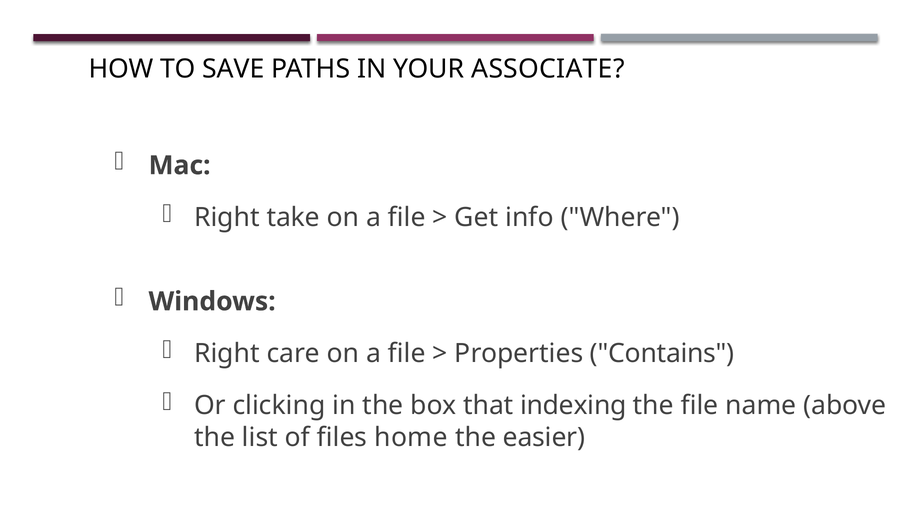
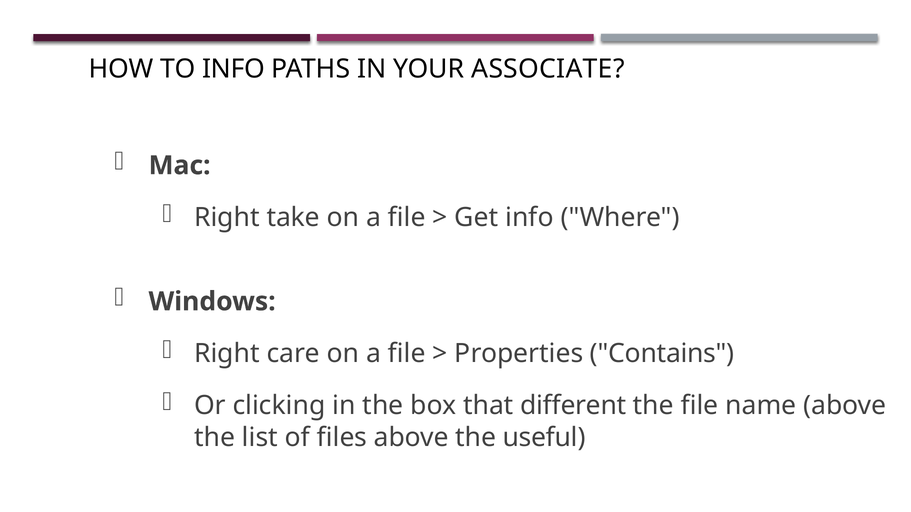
TO SAVE: SAVE -> INFO (234, 69)
indexing: indexing -> different (573, 406)
files home: home -> above (411, 438)
easier: easier -> useful (544, 438)
